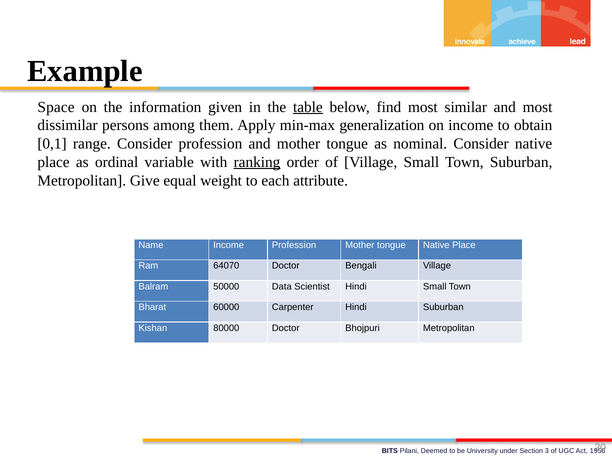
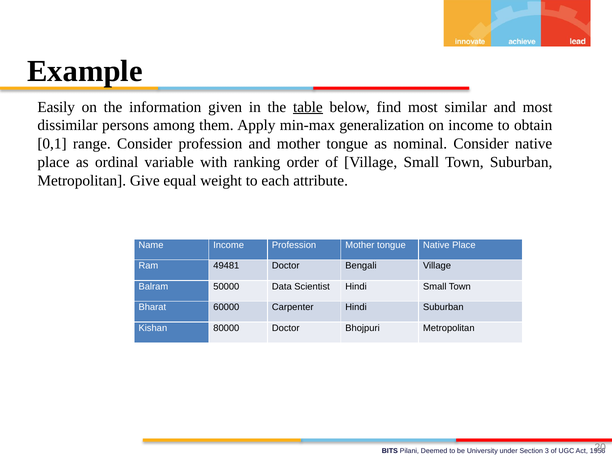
Space: Space -> Easily (56, 107)
ranking underline: present -> none (257, 162)
64070: 64070 -> 49481 (226, 266)
